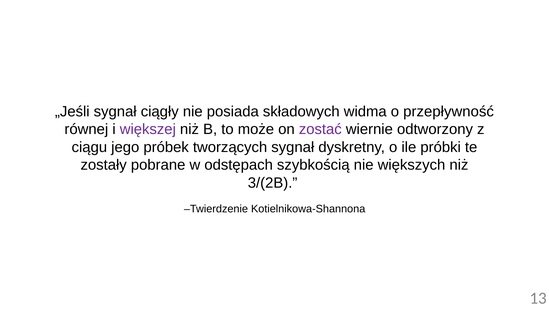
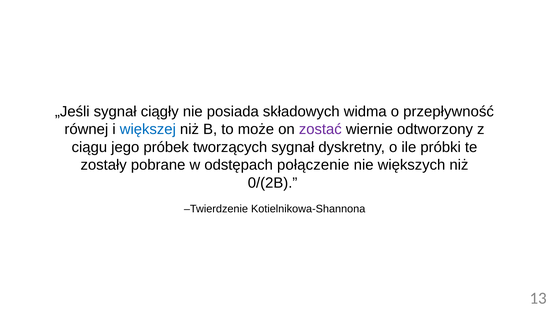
większej colour: purple -> blue (148, 129)
szybkością: szybkością -> połączenie (313, 165)
3/(2B: 3/(2B -> 0/(2B (273, 183)
